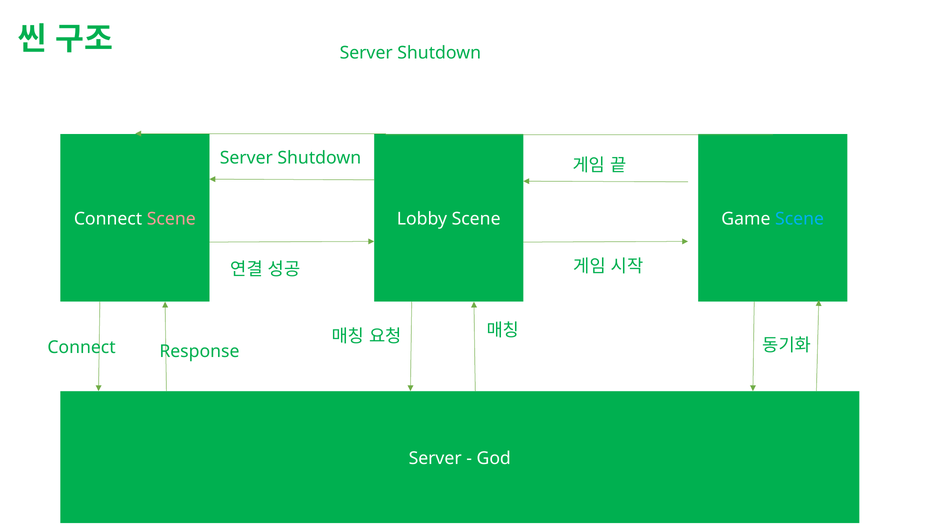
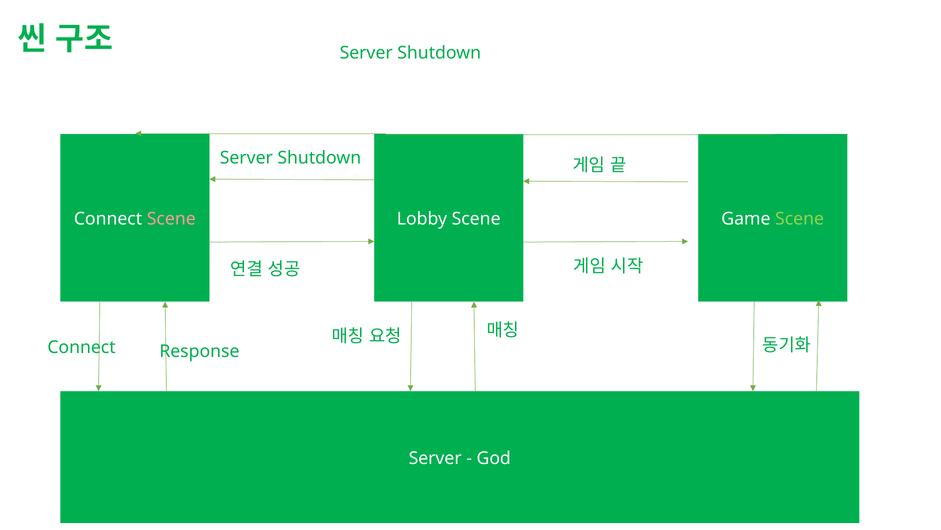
Scene colour: light blue -> light green (800, 219)
